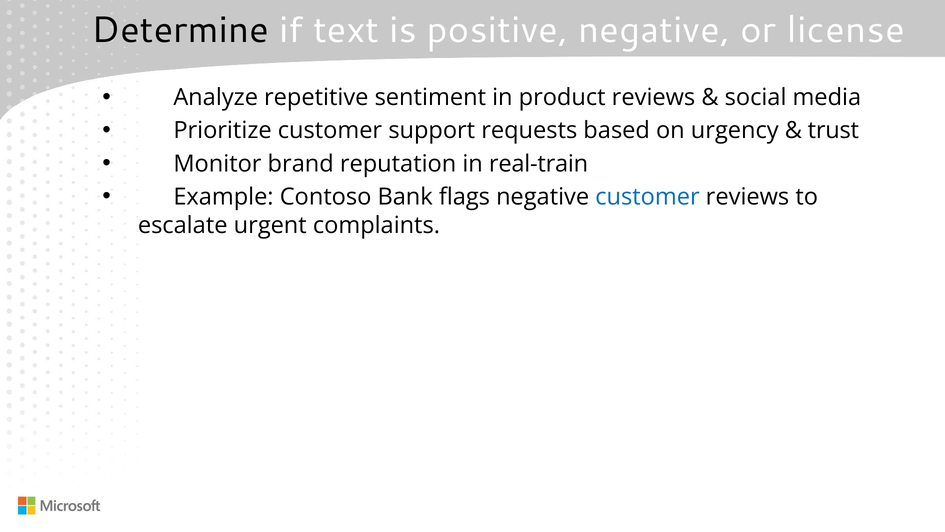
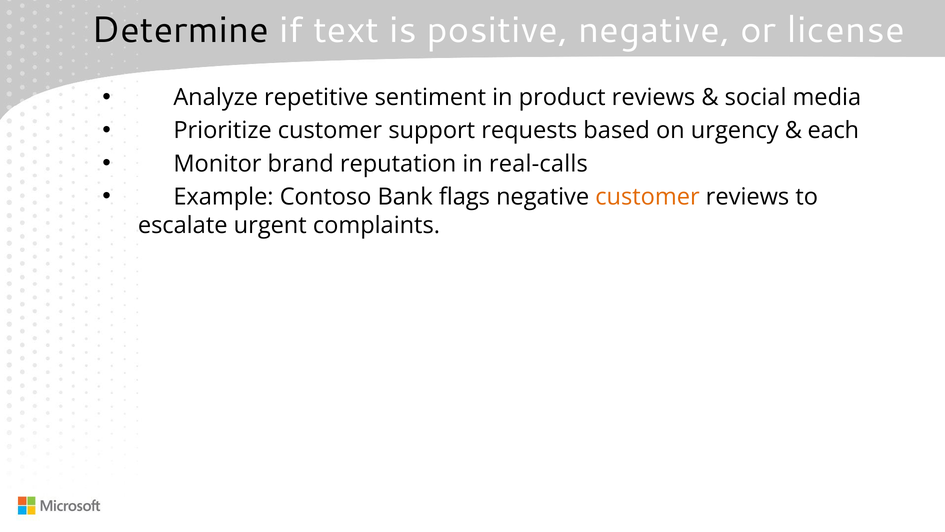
trust: trust -> each (833, 131)
real-train: real-train -> real-calls (538, 164)
customer colour: blue -> orange (647, 197)
